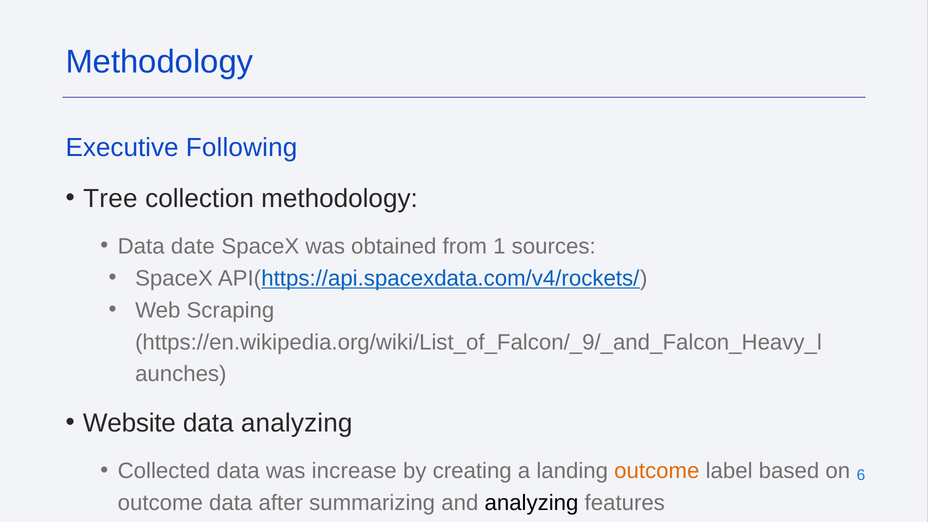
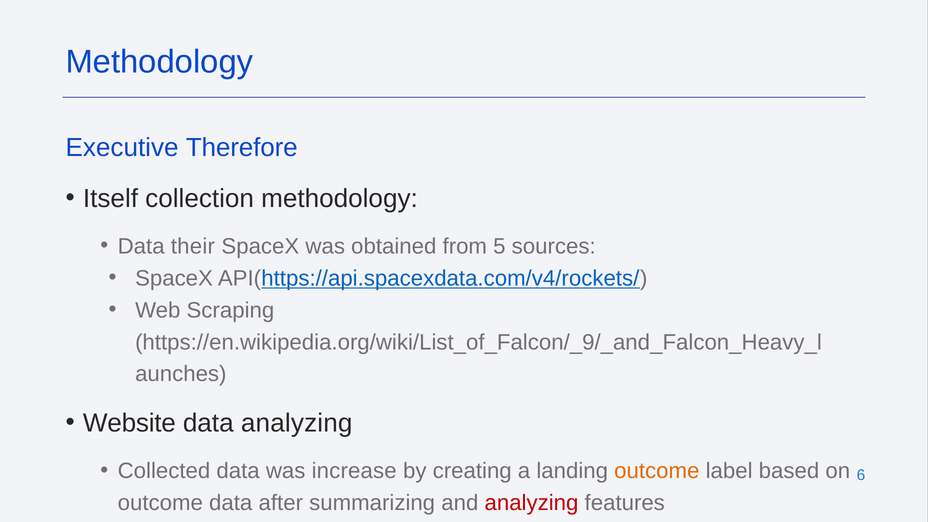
Following: Following -> Therefore (242, 148)
Tree: Tree -> Itself (110, 199)
date: date -> their (193, 246)
1: 1 -> 5 (499, 246)
analyzing colour: black -> red (531, 503)
